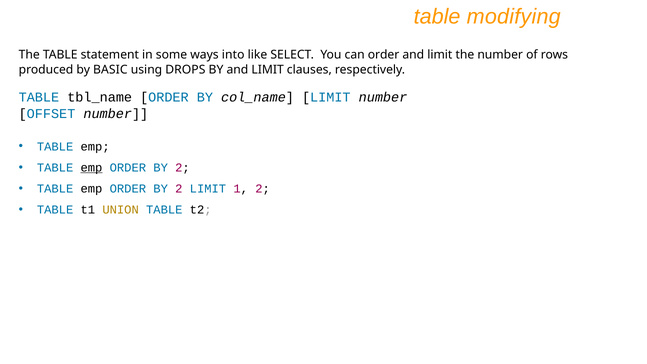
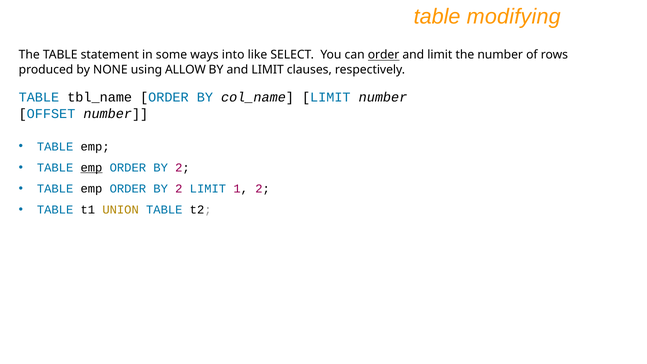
order underline: none -> present (384, 55)
BASIC: BASIC -> NONE (110, 70)
DROPS: DROPS -> ALLOW (185, 70)
